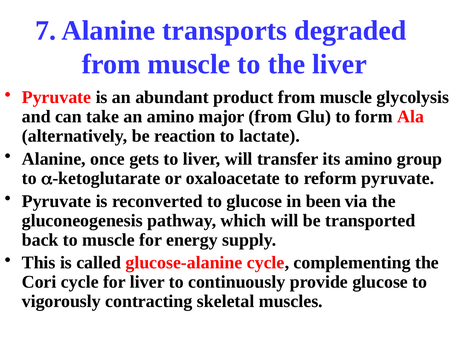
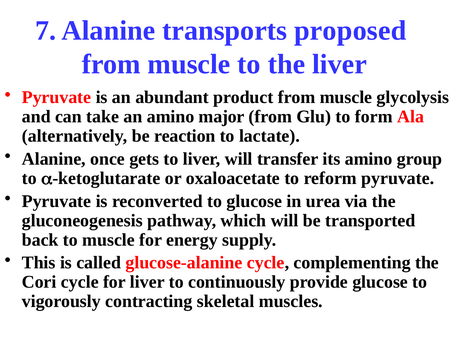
degraded: degraded -> proposed (350, 31)
been: been -> urea (323, 201)
